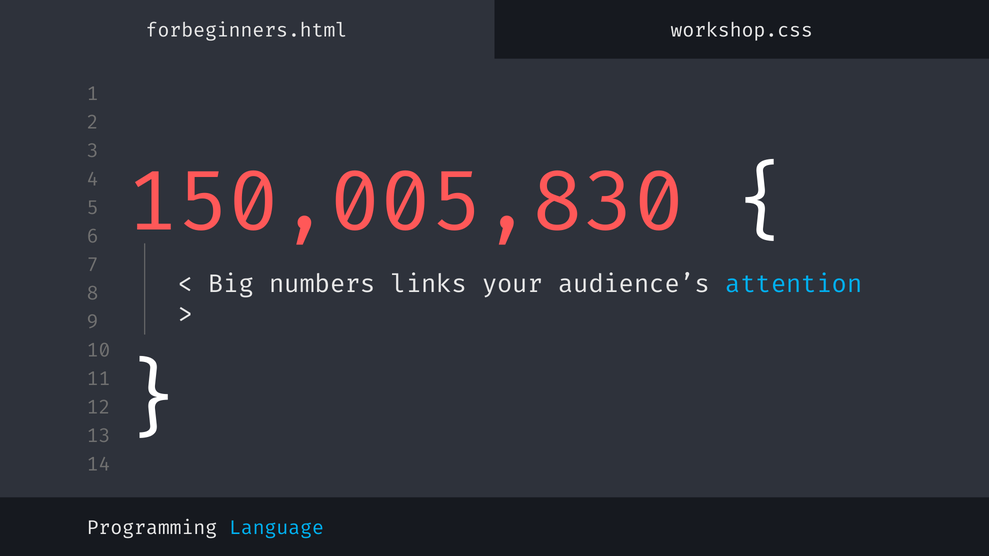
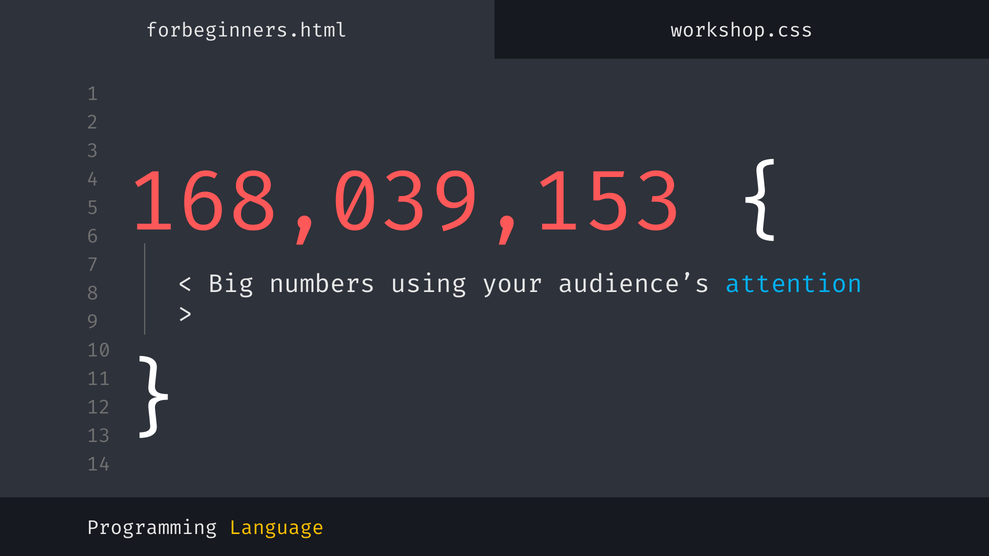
150,005,830: 150,005,830 -> 168,039,153 (406, 203)
links: links -> using (429, 284)
Language colour: light blue -> yellow (276, 528)
